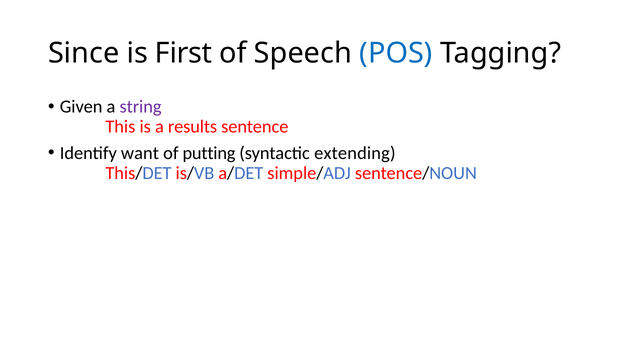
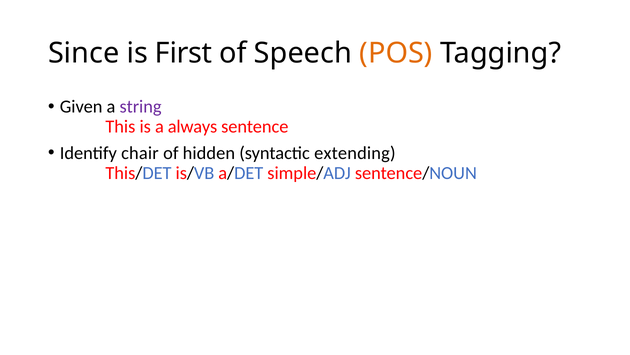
POS colour: blue -> orange (396, 53)
results: results -> always (193, 126)
want: want -> chair (140, 153)
putting: putting -> hidden (209, 153)
